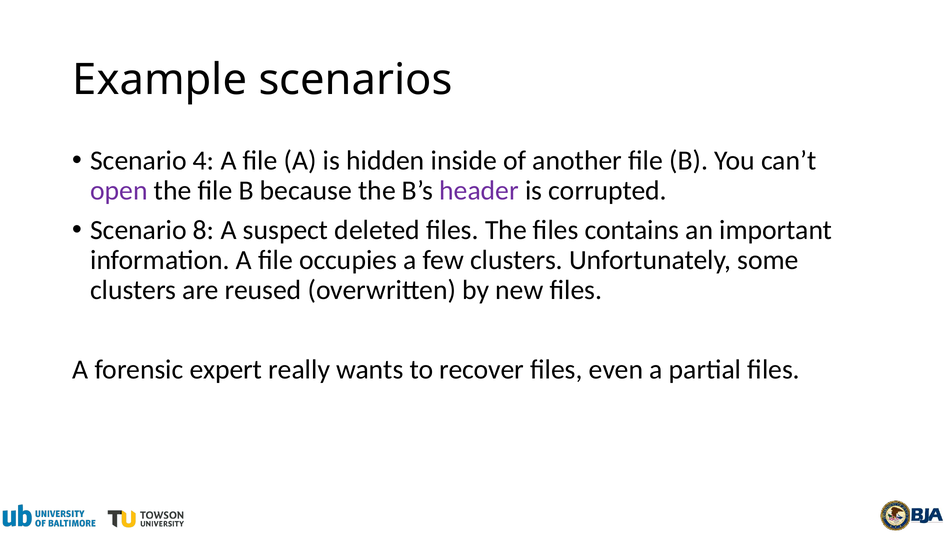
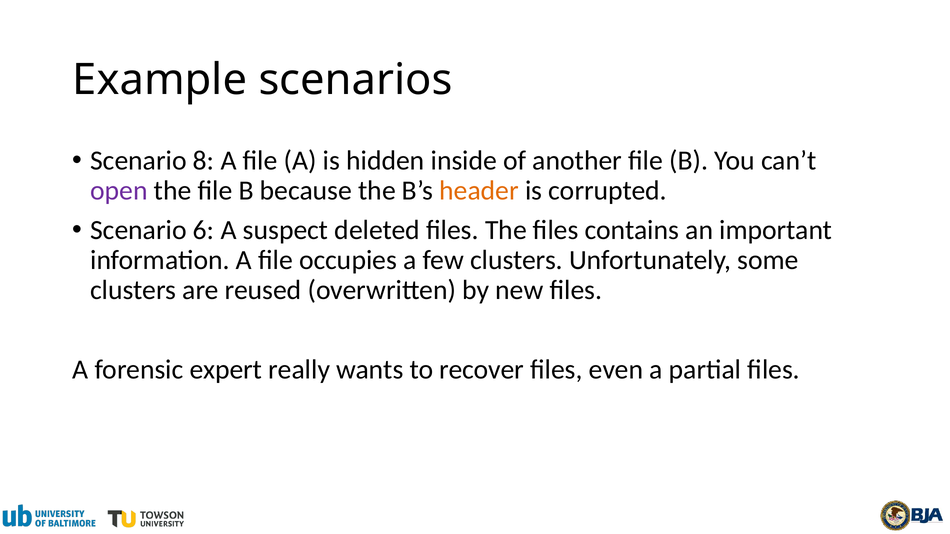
4: 4 -> 8 (204, 161)
header colour: purple -> orange (479, 191)
8: 8 -> 6 (204, 230)
